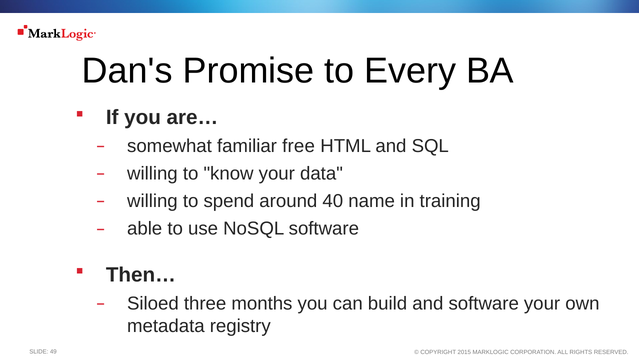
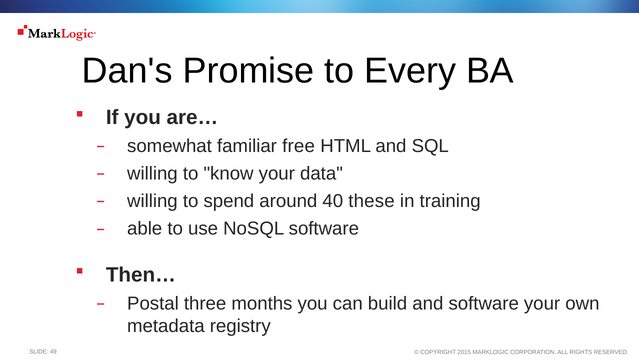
name: name -> these (371, 201)
Siloed: Siloed -> Postal (153, 303)
